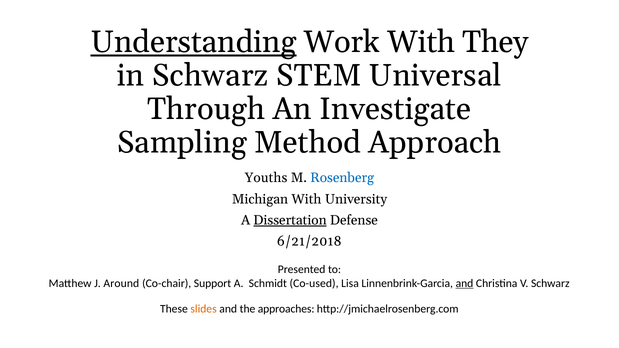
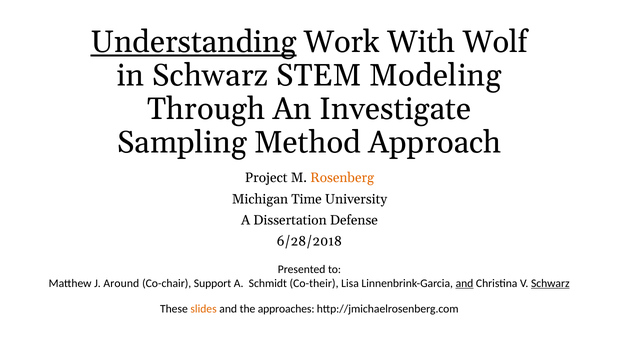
They: They -> Wolf (495, 42)
Universal: Universal -> Modeling (435, 76)
Youths: Youths -> Project (266, 178)
Rosenberg colour: blue -> orange (342, 178)
Michigan With: With -> Time (307, 199)
Dissertation underline: present -> none (290, 220)
6/21/2018: 6/21/2018 -> 6/28/2018 (309, 241)
Co-used: Co-used -> Co-their (314, 283)
Schwarz underline: none -> present (550, 283)
